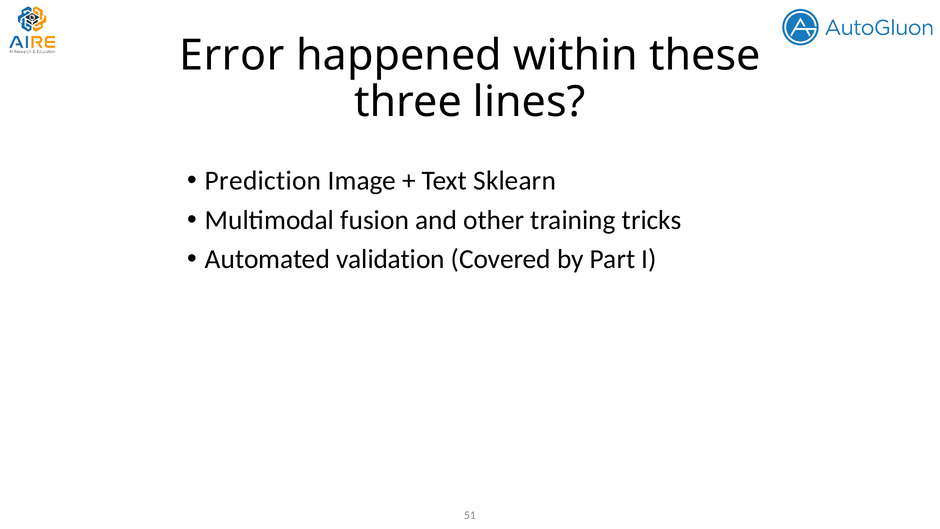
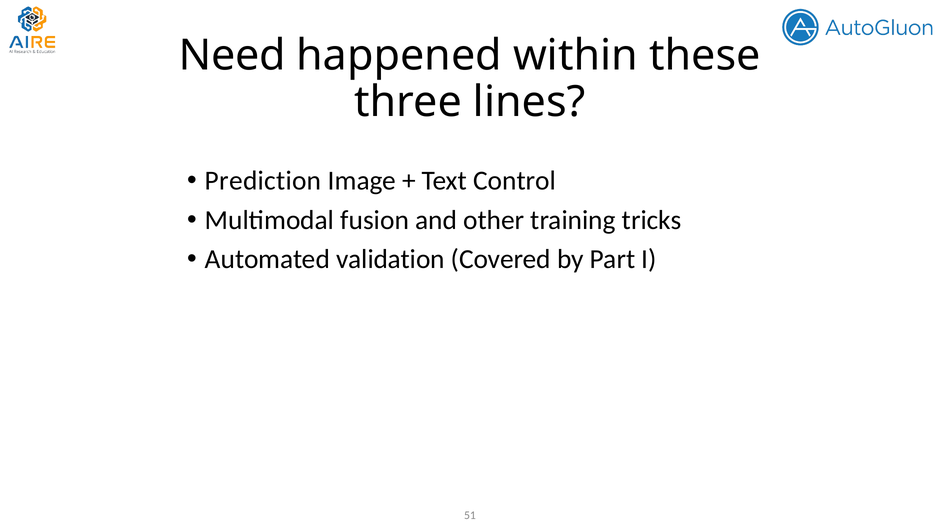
Error: Error -> Need (232, 56)
Sklearn: Sklearn -> Control (515, 181)
